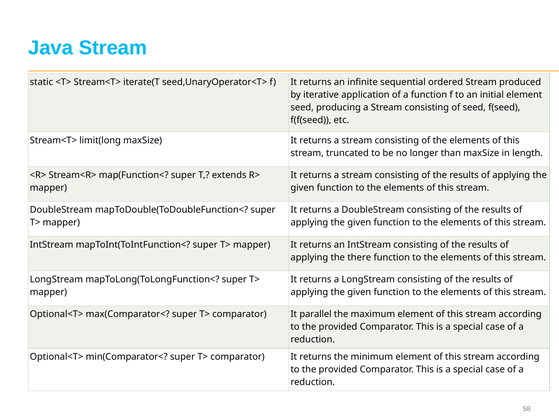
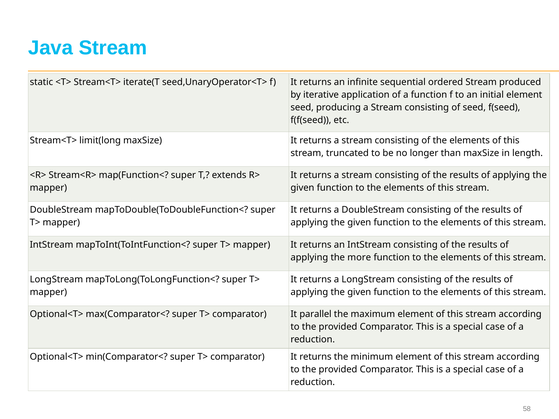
there: there -> more (359, 258)
